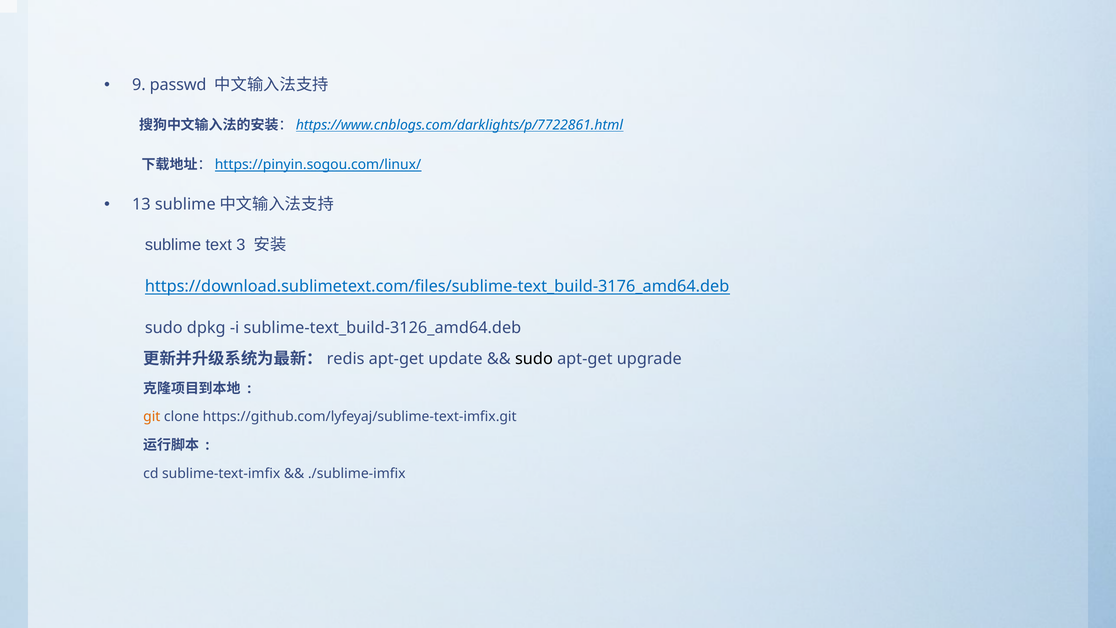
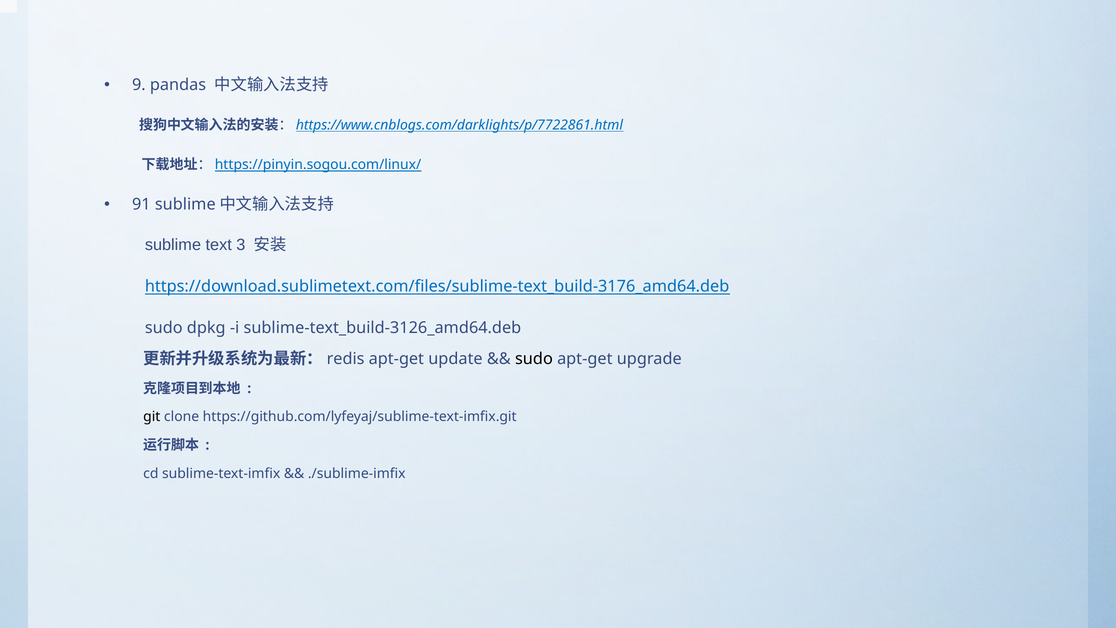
passwd: passwd -> pandas (178, 85)
13: 13 -> 91 (141, 204)
git colour: orange -> black (152, 417)
